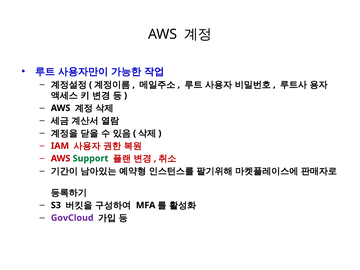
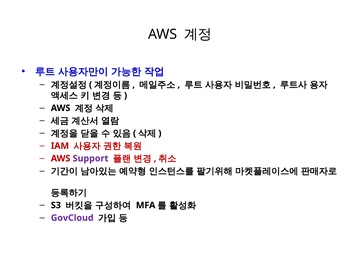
Support colour: green -> purple (91, 158)
